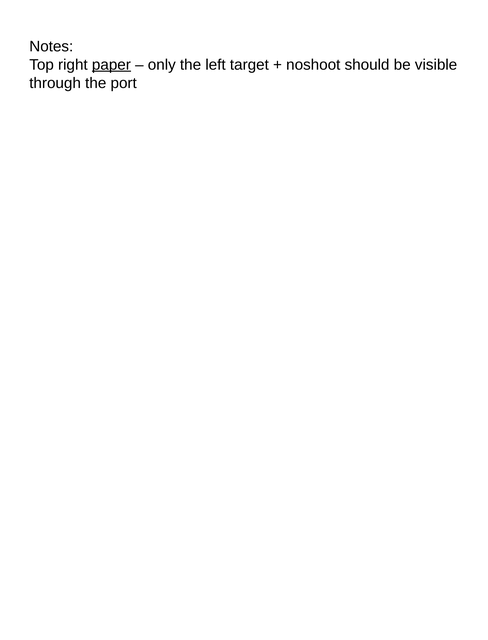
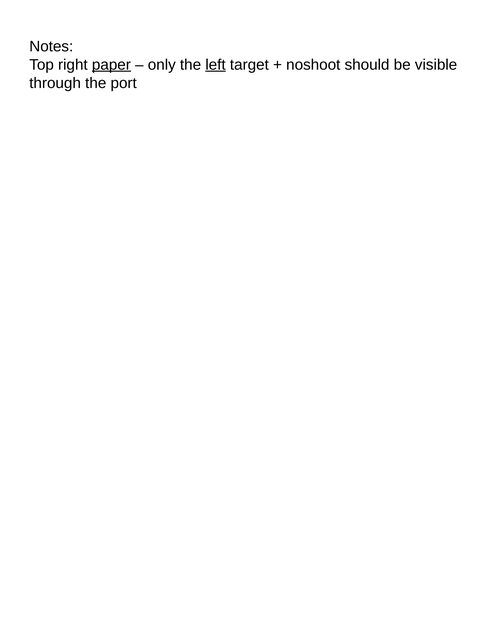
left underline: none -> present (216, 65)
